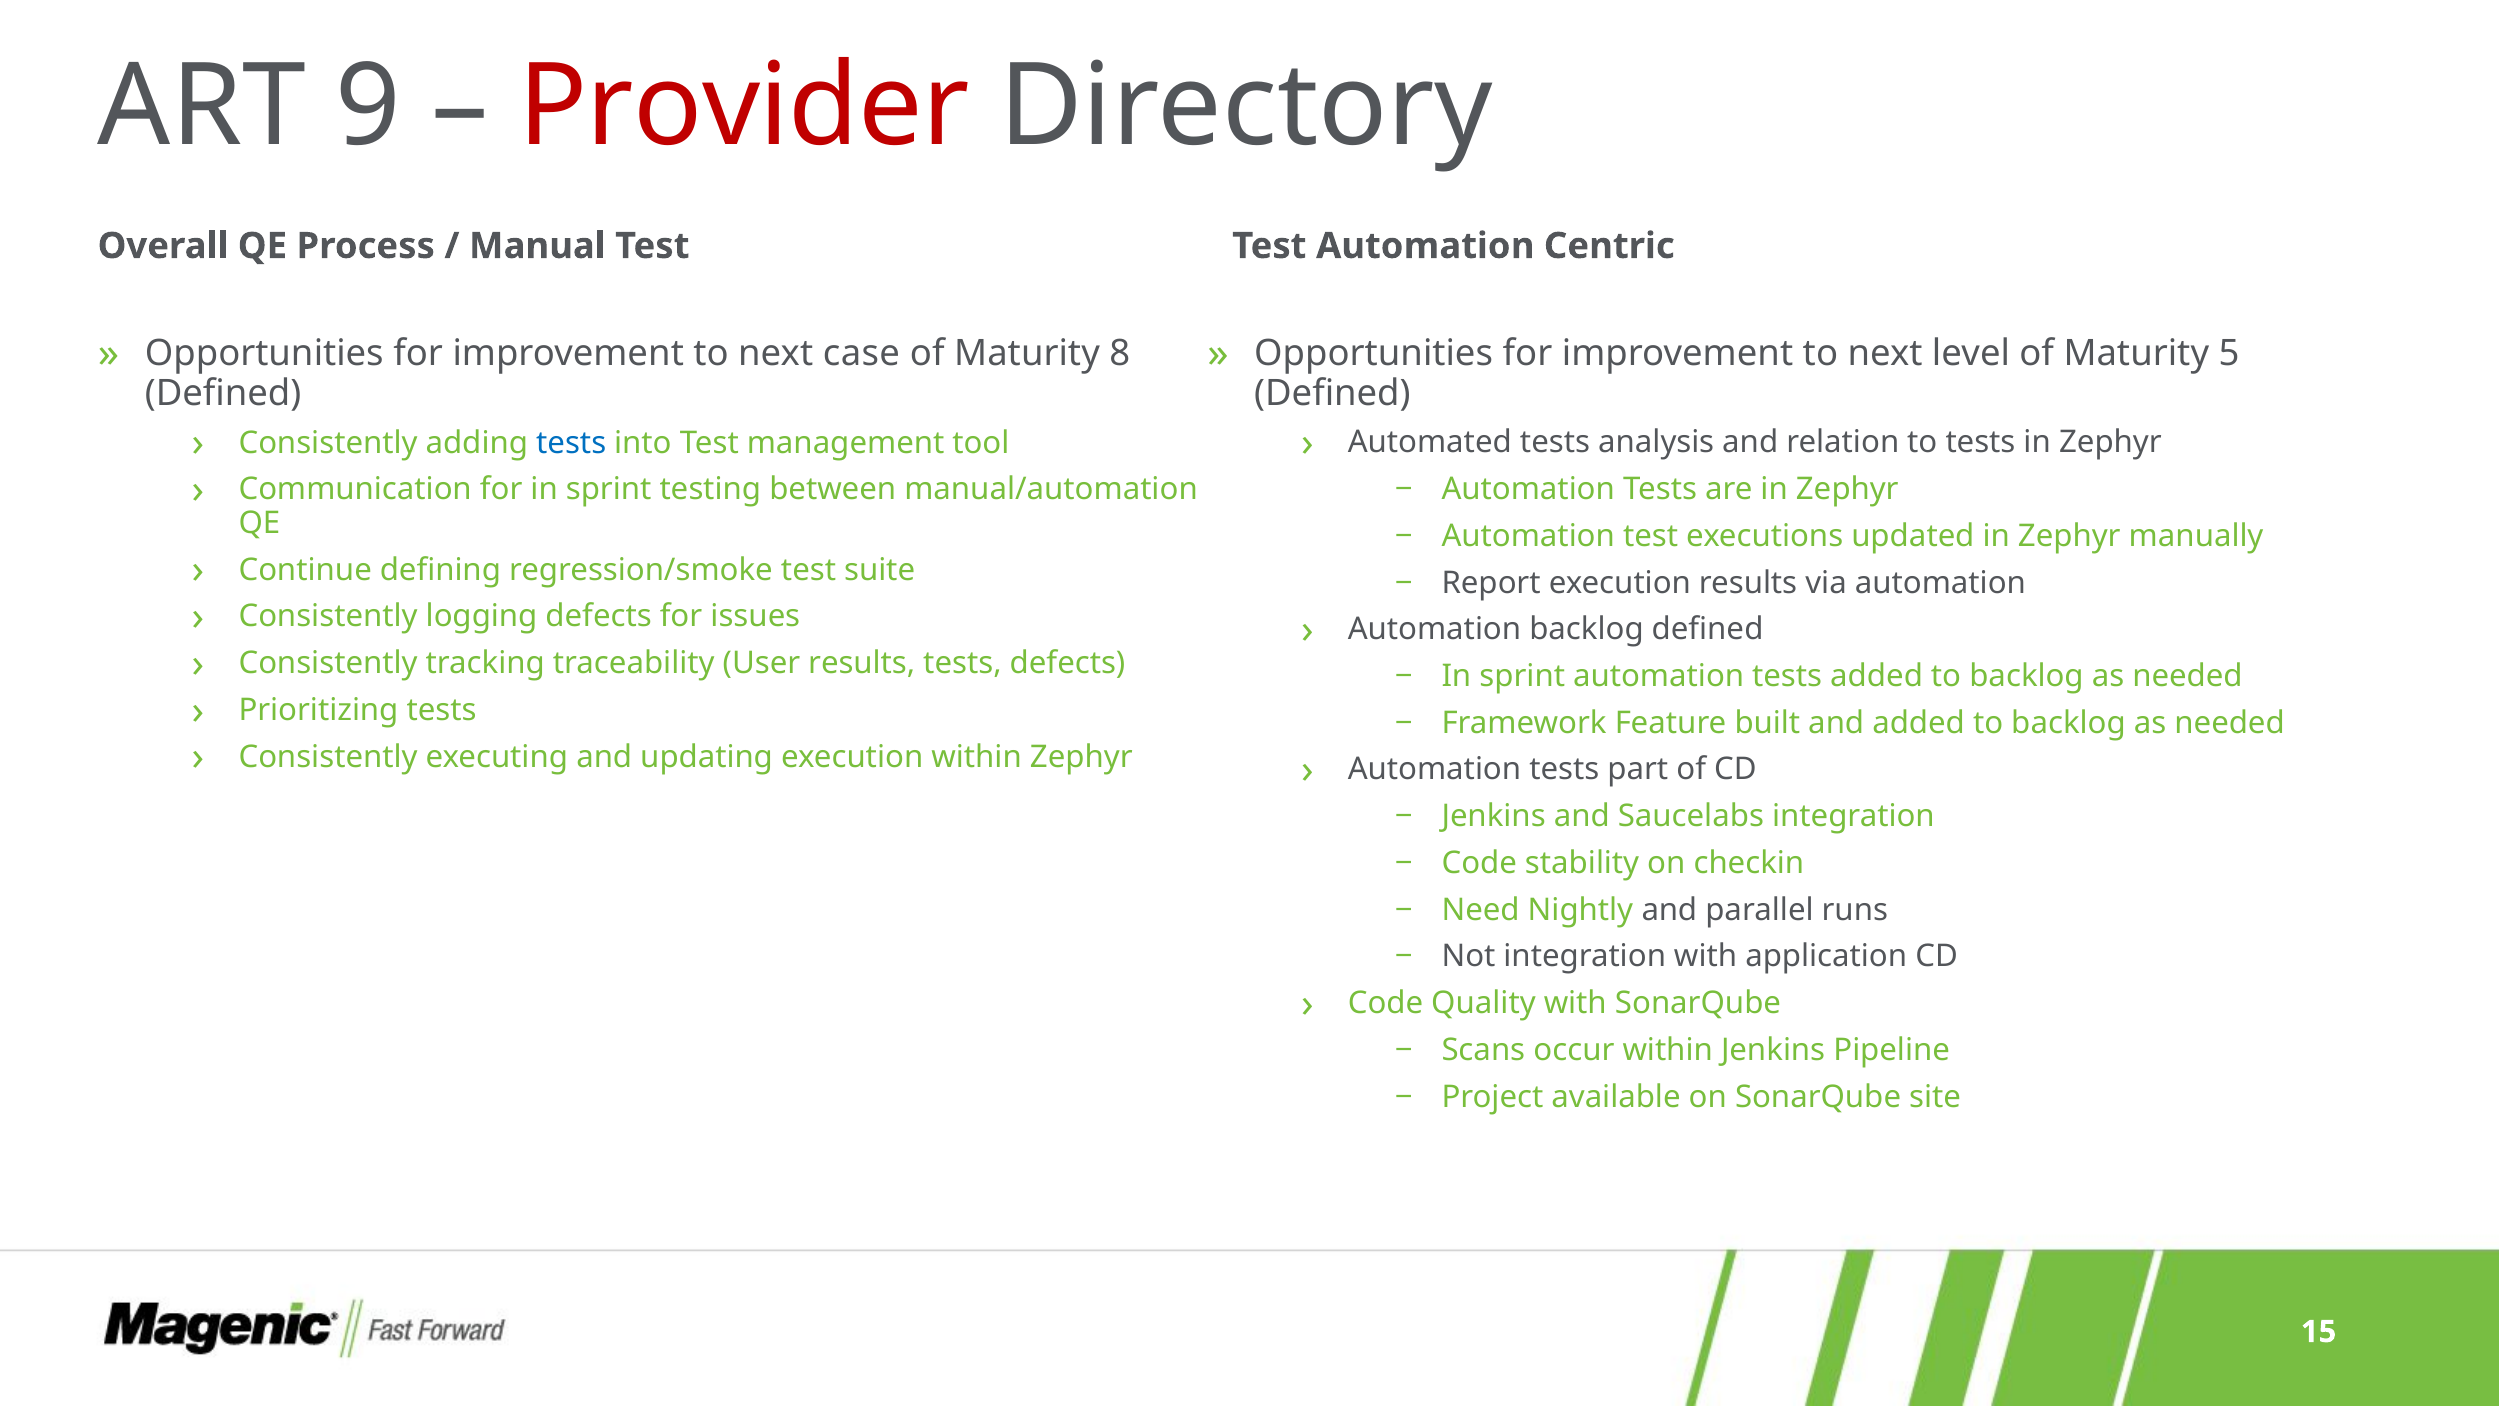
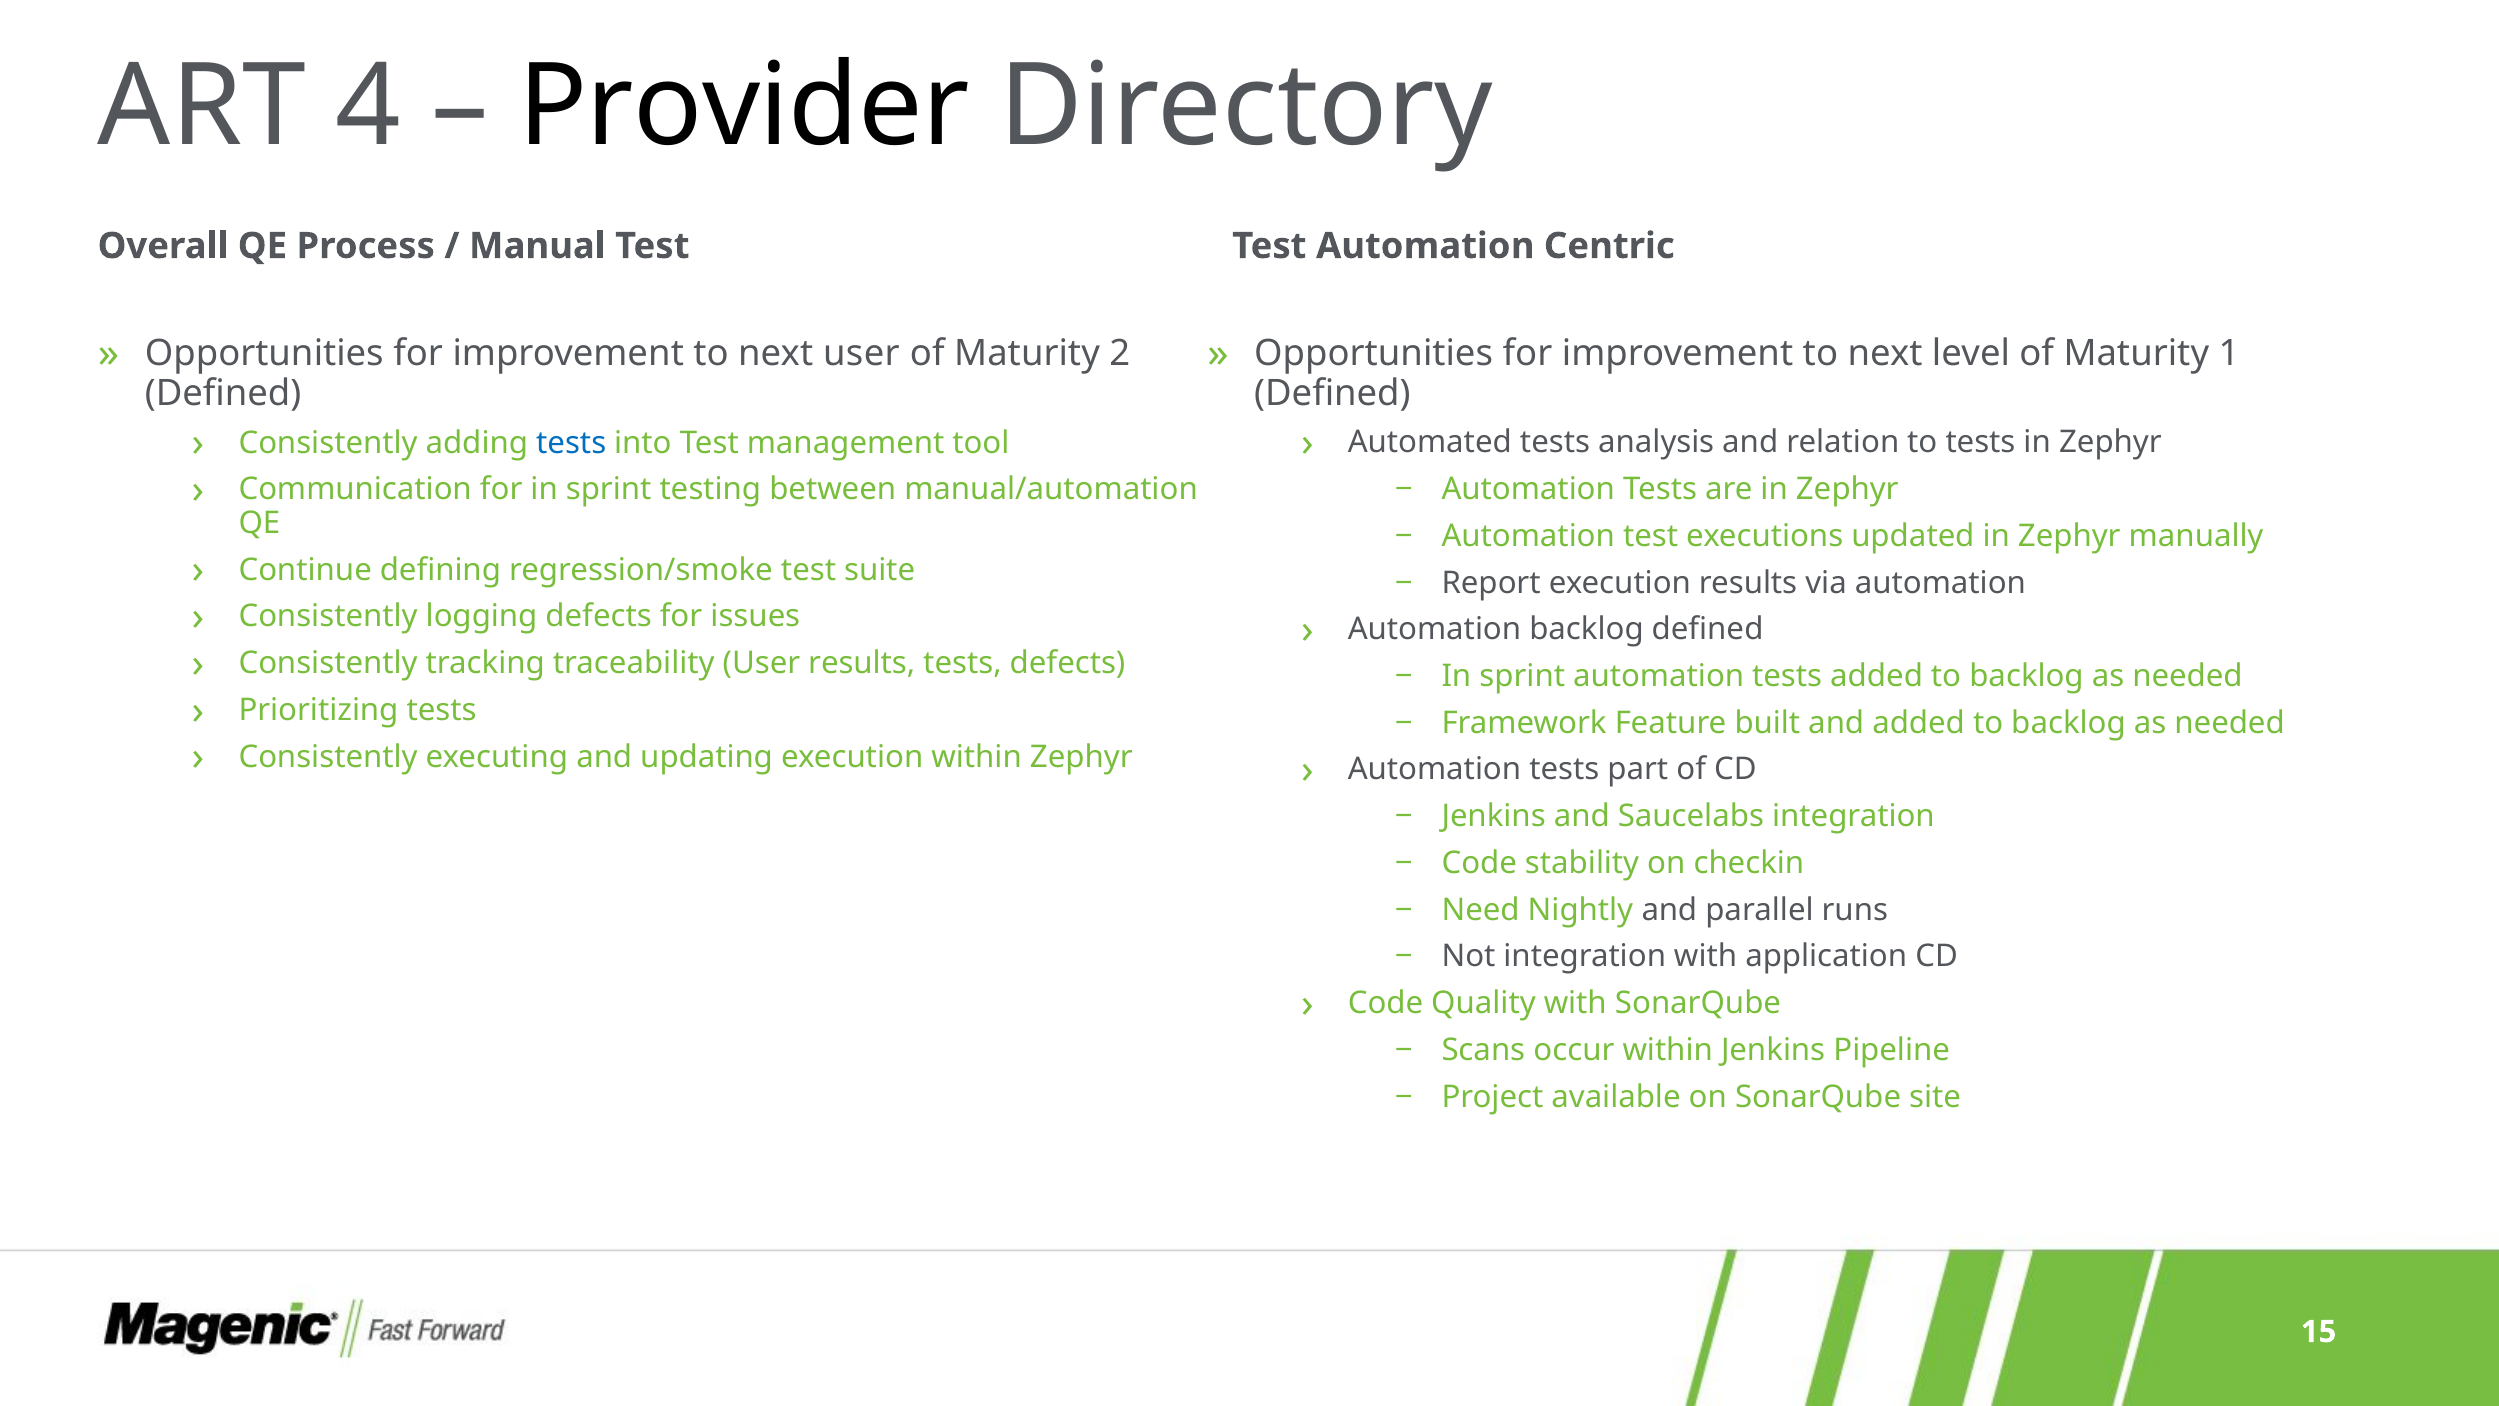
9: 9 -> 4 (369, 107)
Provider colour: red -> black (744, 107)
next case: case -> user (861, 354)
8: 8 -> 2 (1120, 354)
5: 5 -> 1 (2229, 354)
